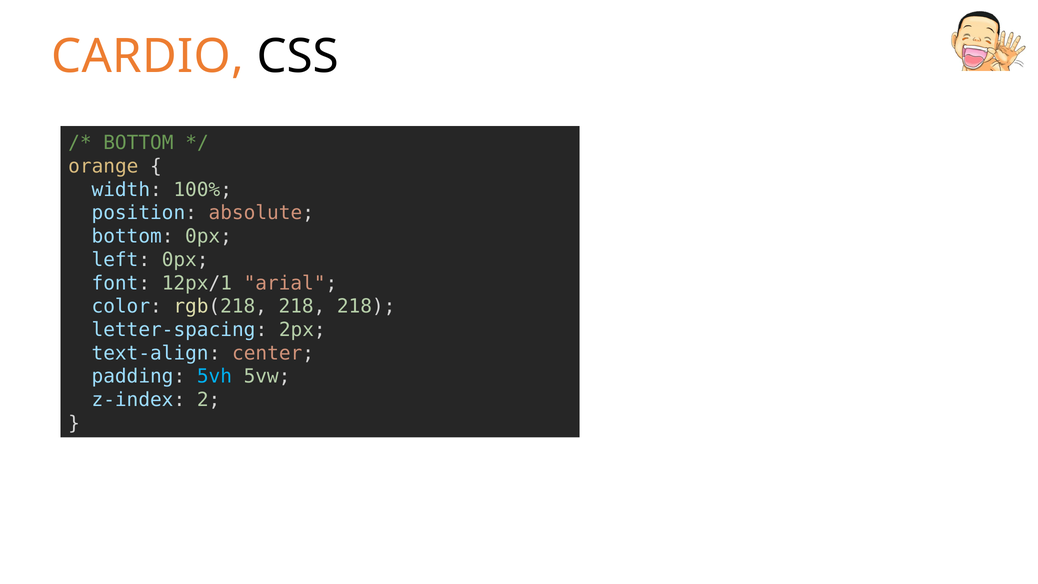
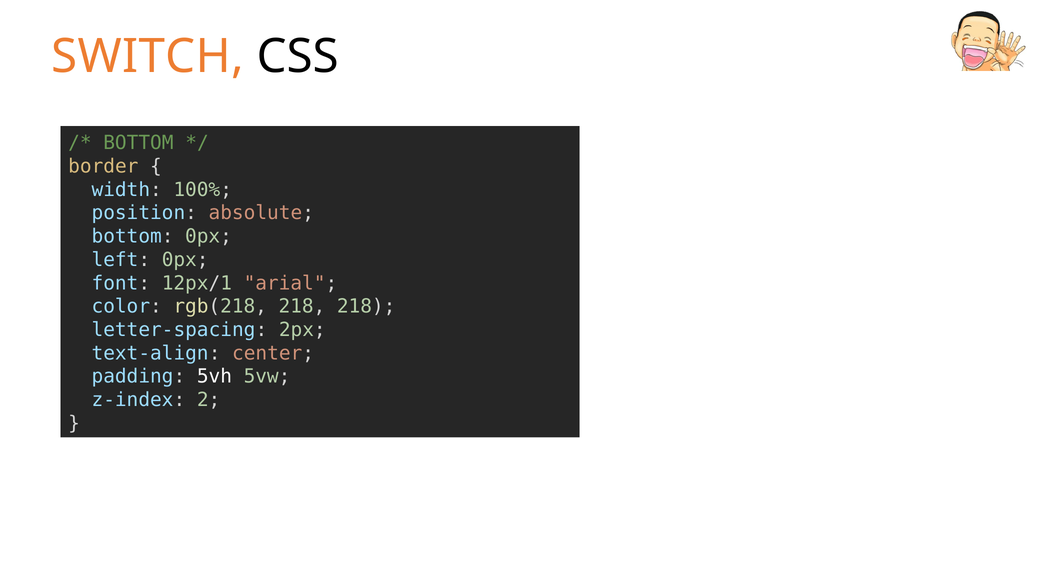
CARDIO: CARDIO -> SWITCH (148, 56)
orange: orange -> border (103, 166)
5vh colour: light blue -> white (214, 376)
